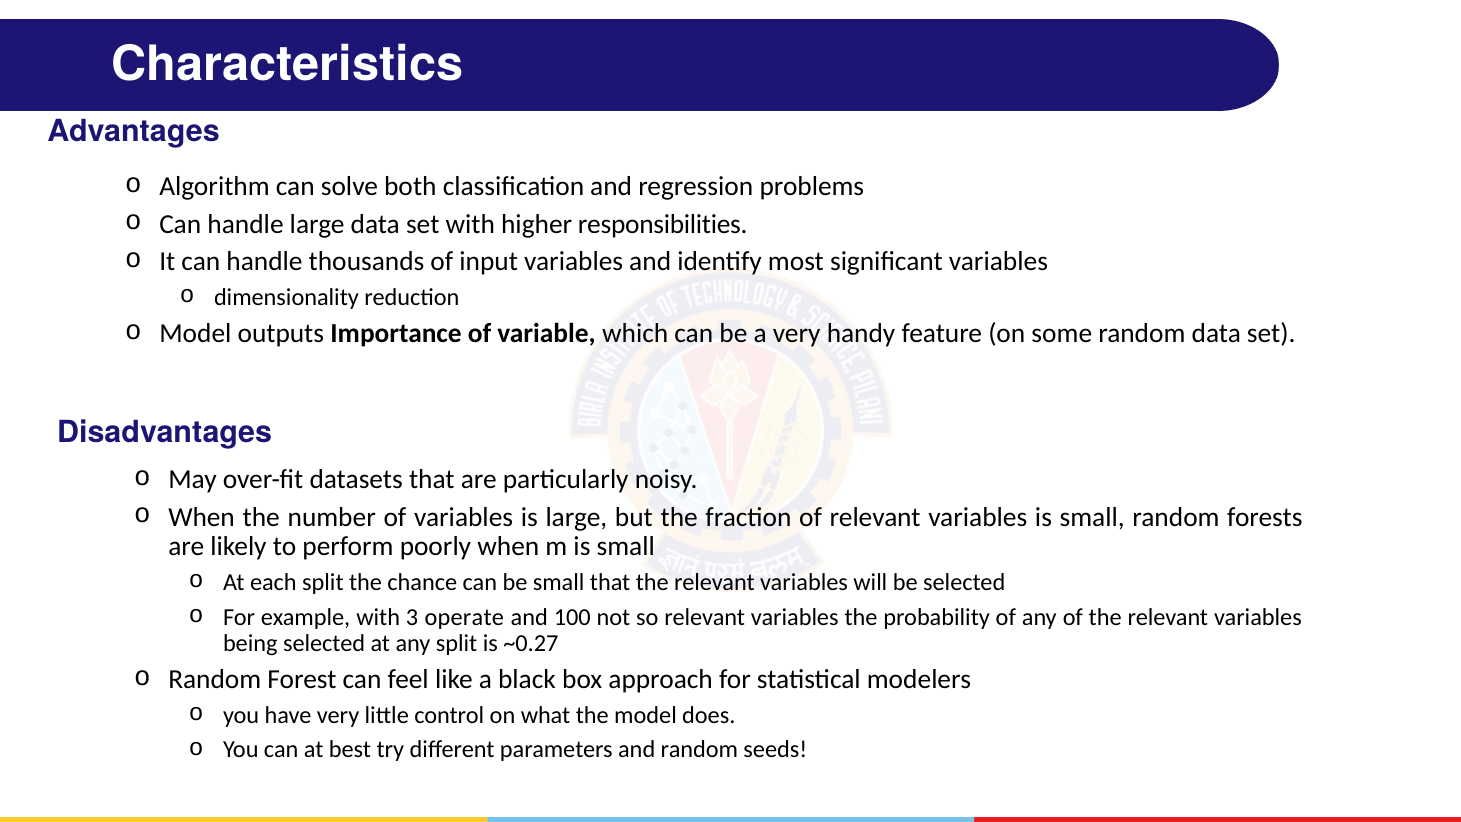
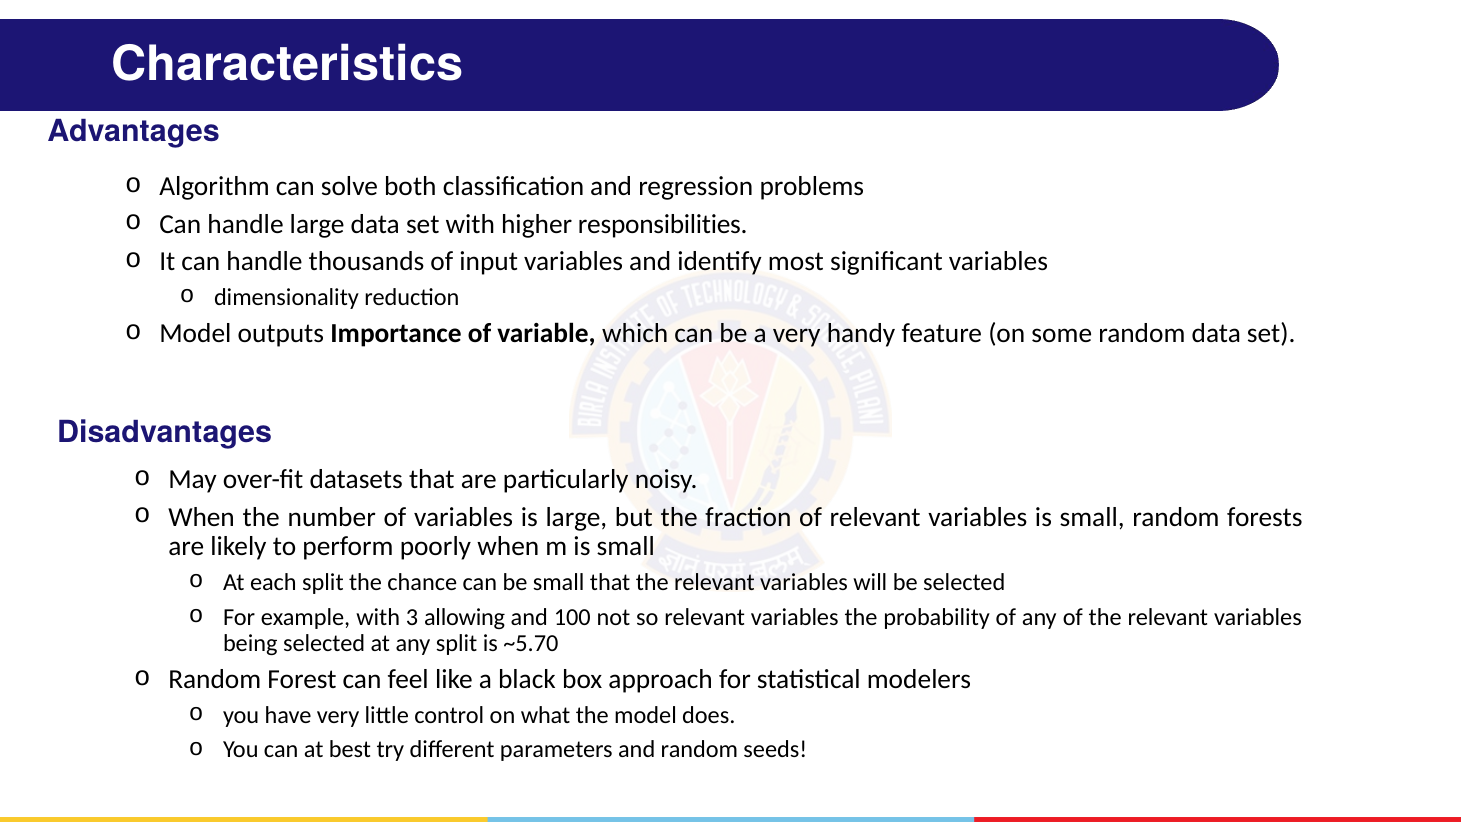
operate: operate -> allowing (465, 617)
~0.27: ~0.27 -> ~5.70 (531, 643)
